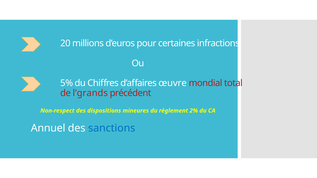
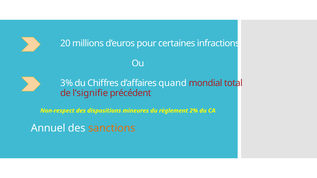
5%: 5% -> 3% (67, 83)
œuvre: œuvre -> quand (173, 83)
l’grands: l’grands -> l’signifie (90, 93)
sanctions colour: blue -> orange (112, 128)
